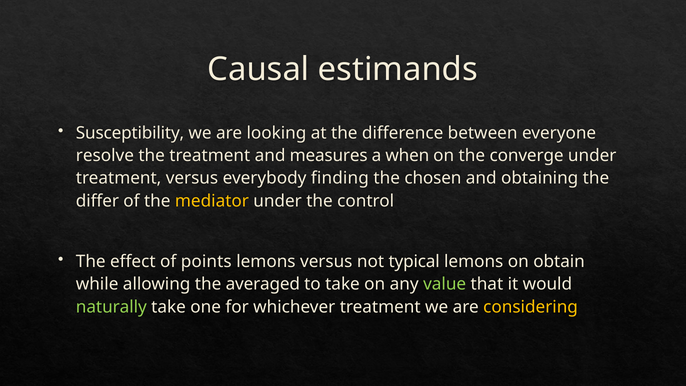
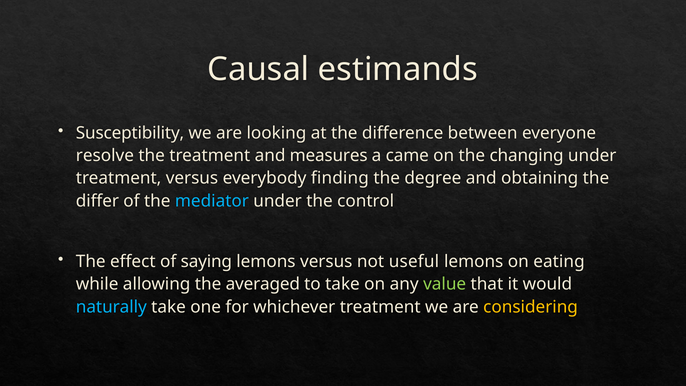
when: when -> came (407, 156)
converge: converge -> changing (527, 156)
chosen: chosen -> degree (433, 178)
mediator colour: yellow -> light blue (212, 201)
points: points -> saying (206, 262)
typical: typical -> useful (414, 262)
obtain: obtain -> eating (559, 262)
naturally colour: light green -> light blue (111, 307)
